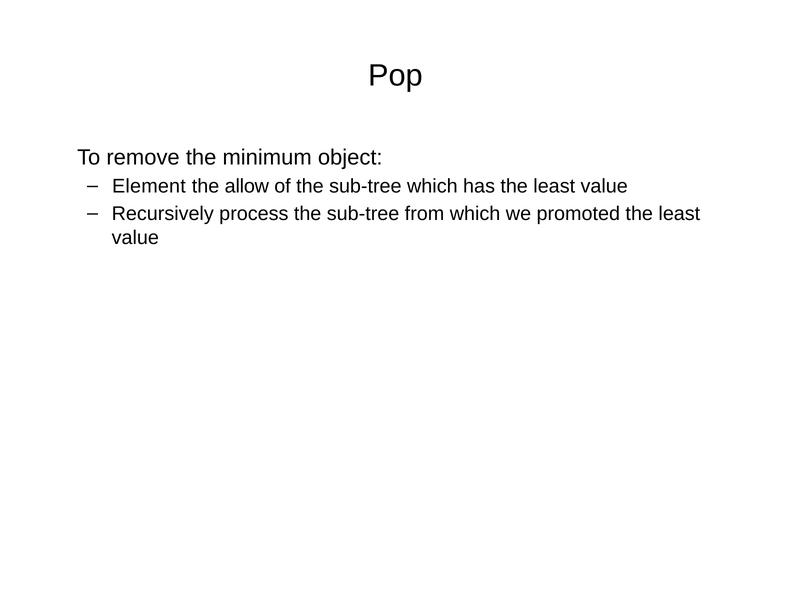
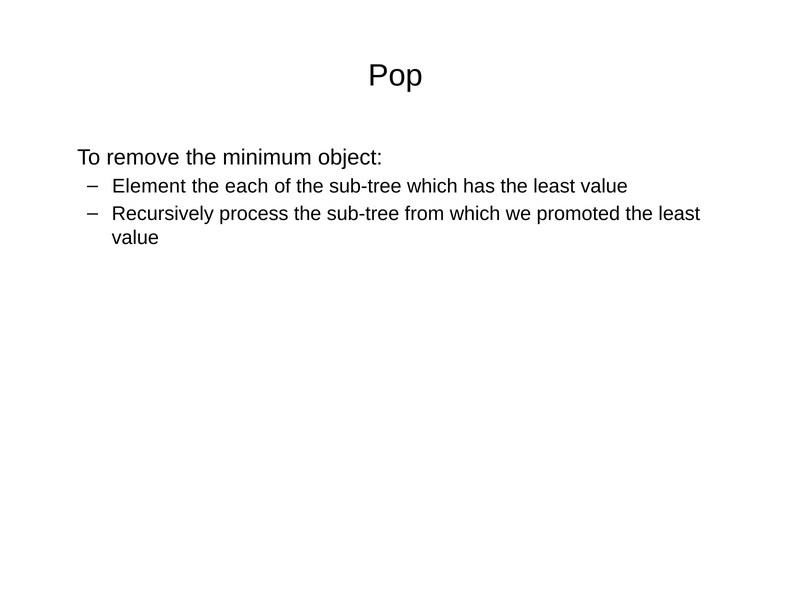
allow: allow -> each (247, 186)
